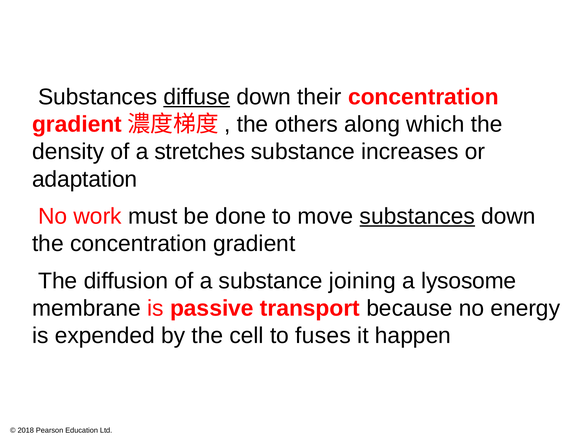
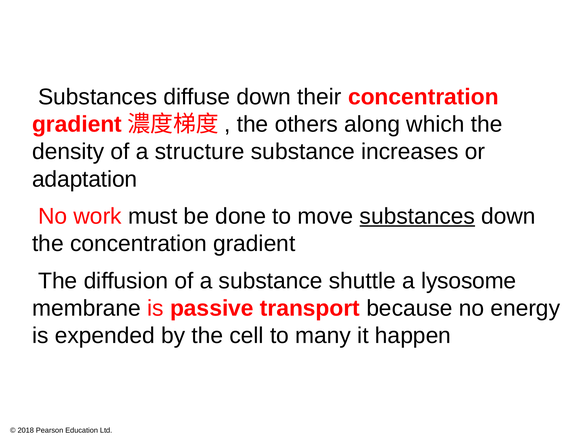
diffuse underline: present -> none (197, 97)
stretches: stretches -> structure (200, 152)
joining: joining -> shuttle (362, 281)
fuses: fuses -> many (323, 336)
